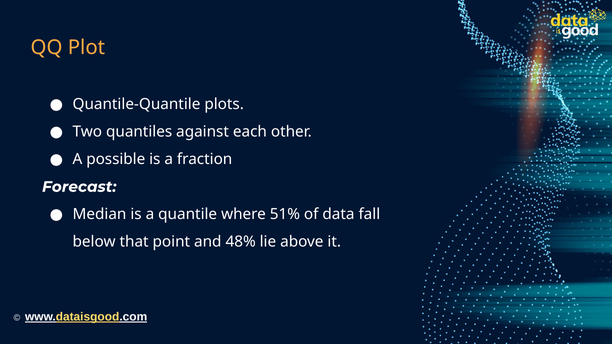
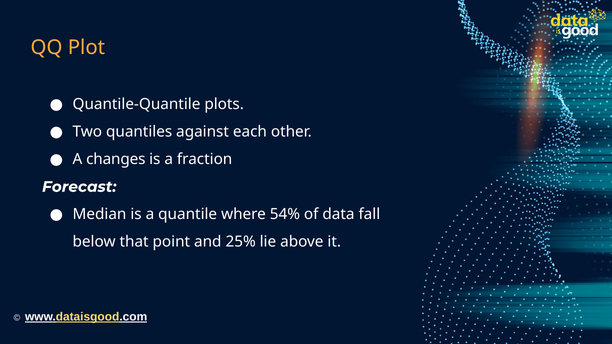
possible: possible -> changes (116, 159)
51%: 51% -> 54% (285, 215)
48%: 48% -> 25% (241, 242)
